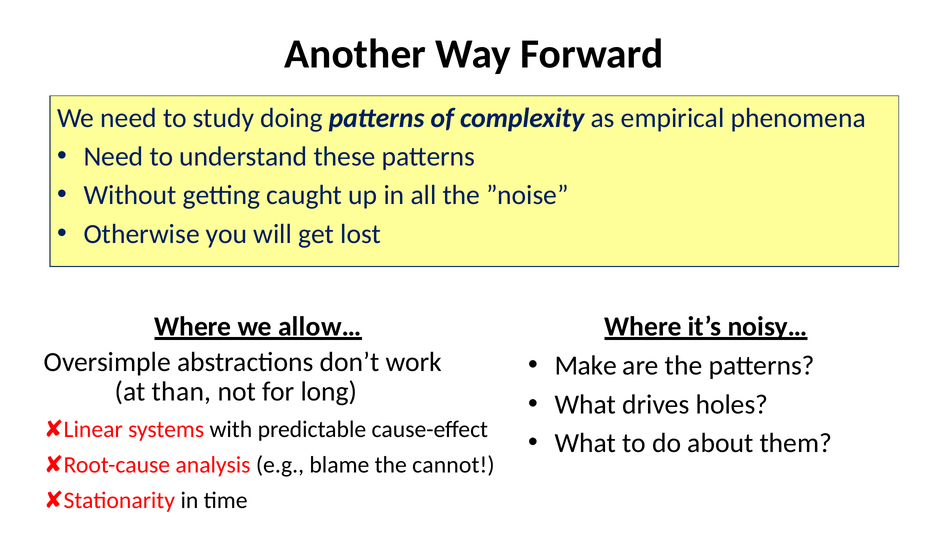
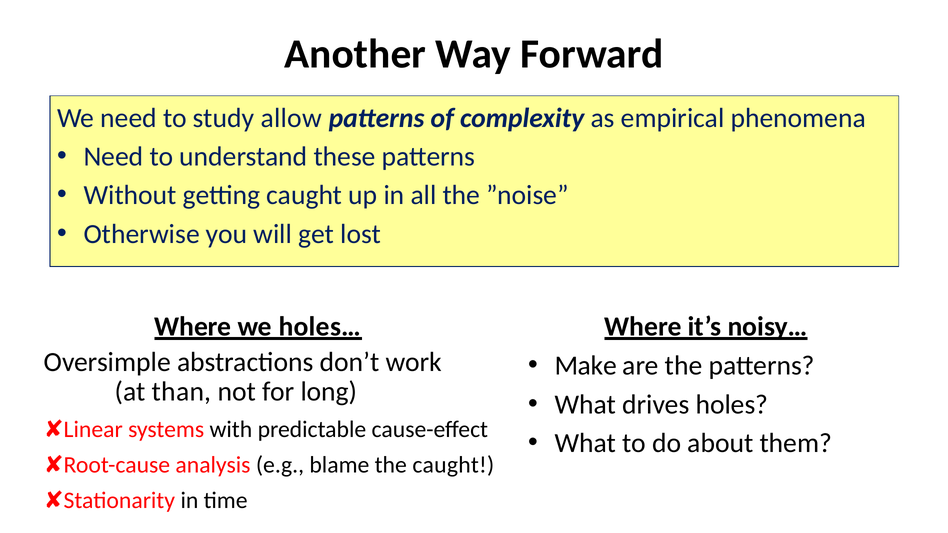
doing: doing -> allow (291, 118)
allow…: allow… -> holes… (320, 327)
the cannot: cannot -> caught (453, 465)
